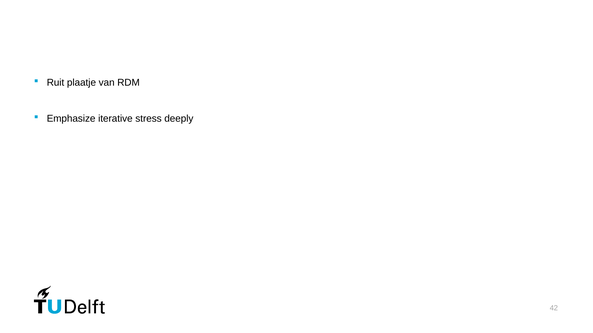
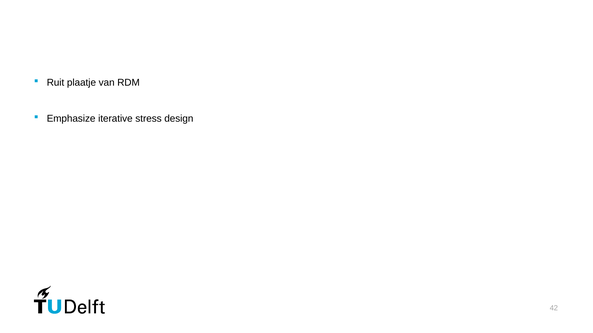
deeply: deeply -> design (179, 119)
